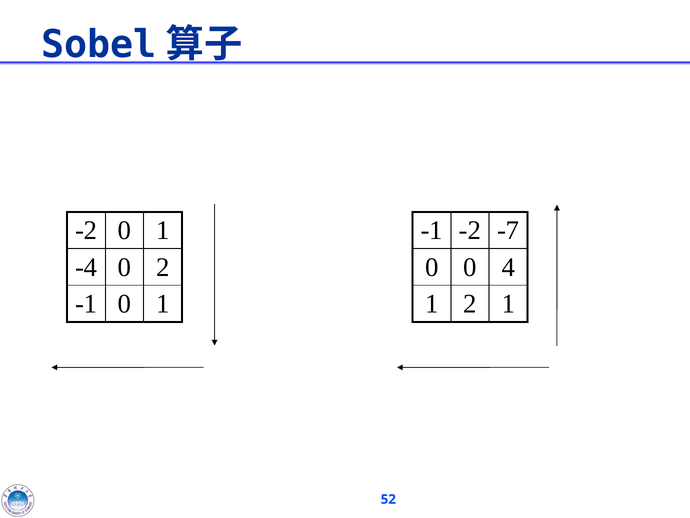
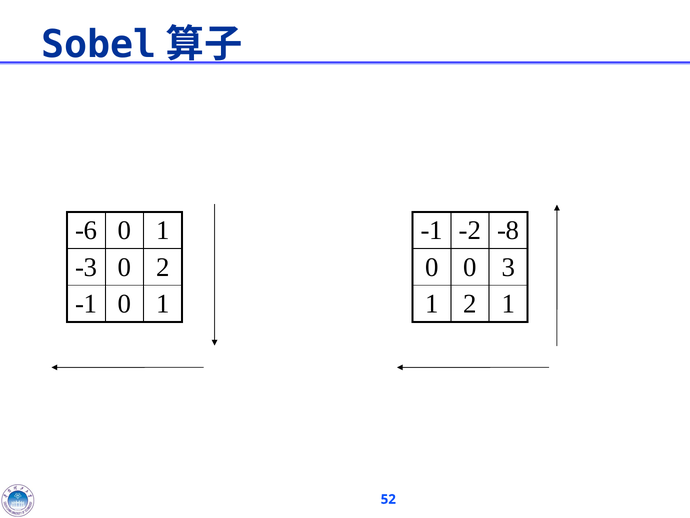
-2: -2 -> -6 (86, 230)
-7: -7 -> -8 (508, 230)
-4: -4 -> -3 (86, 267)
4: 4 -> 3 (508, 267)
